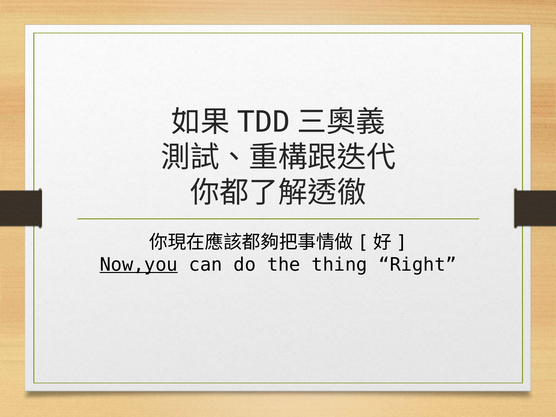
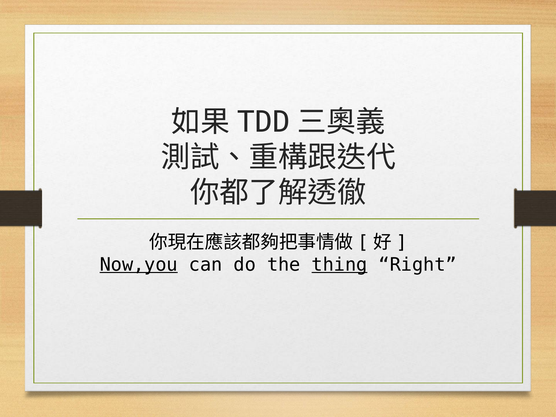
thing underline: none -> present (340, 265)
